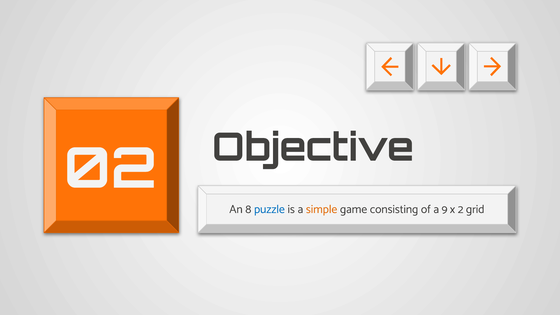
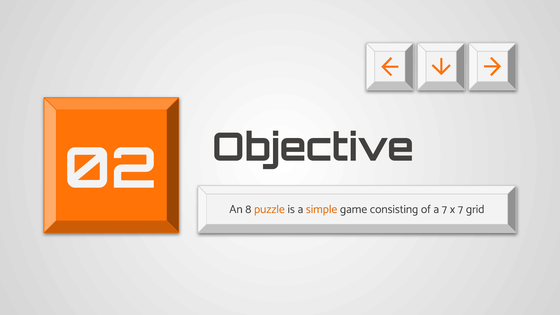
puzzle colour: blue -> orange (269, 209)
a 9: 9 -> 7 (444, 209)
x 2: 2 -> 7 (460, 209)
